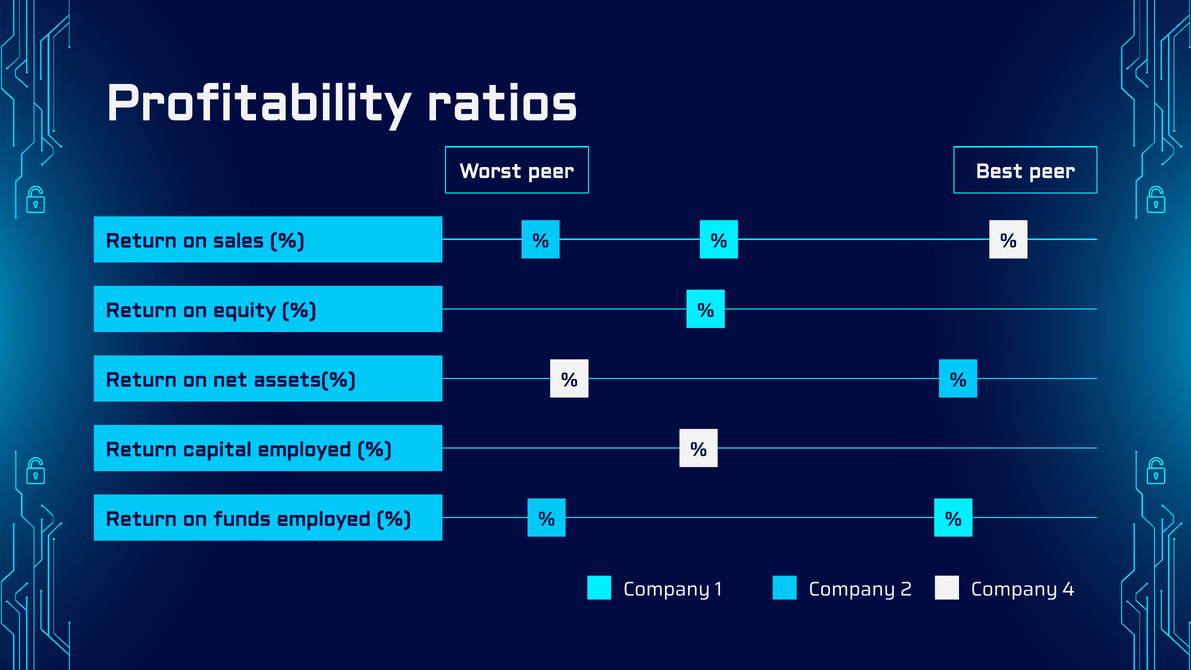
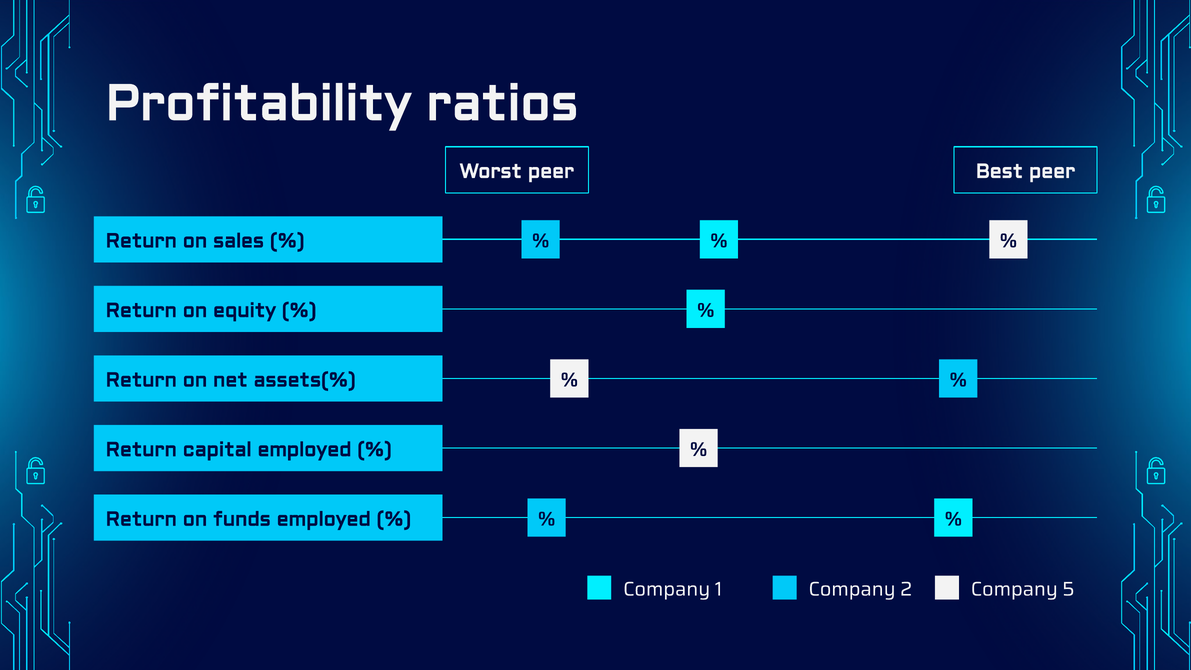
4: 4 -> 5 (1068, 589)
